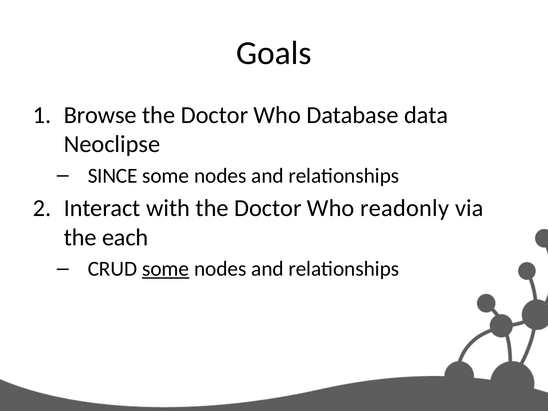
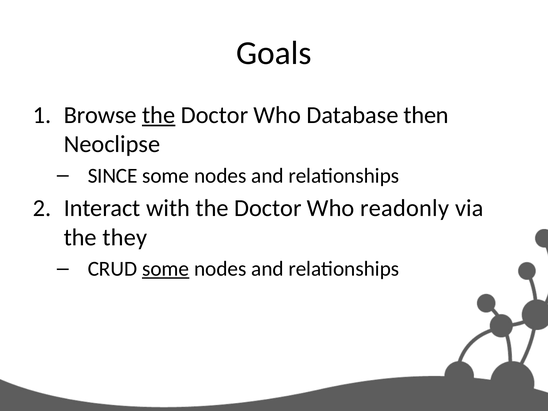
the underline: none -> present (159, 115)
data: data -> then (426, 115)
each: each -> they (125, 237)
